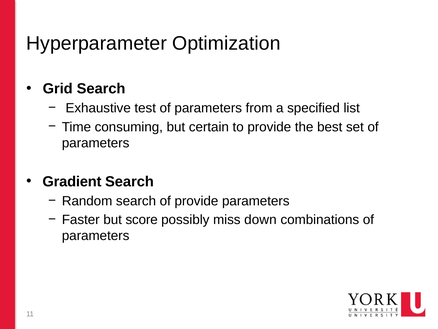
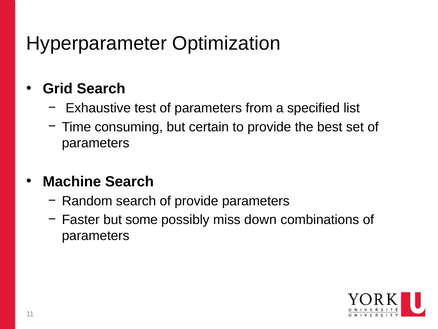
Gradient: Gradient -> Machine (72, 181)
score: score -> some (142, 219)
